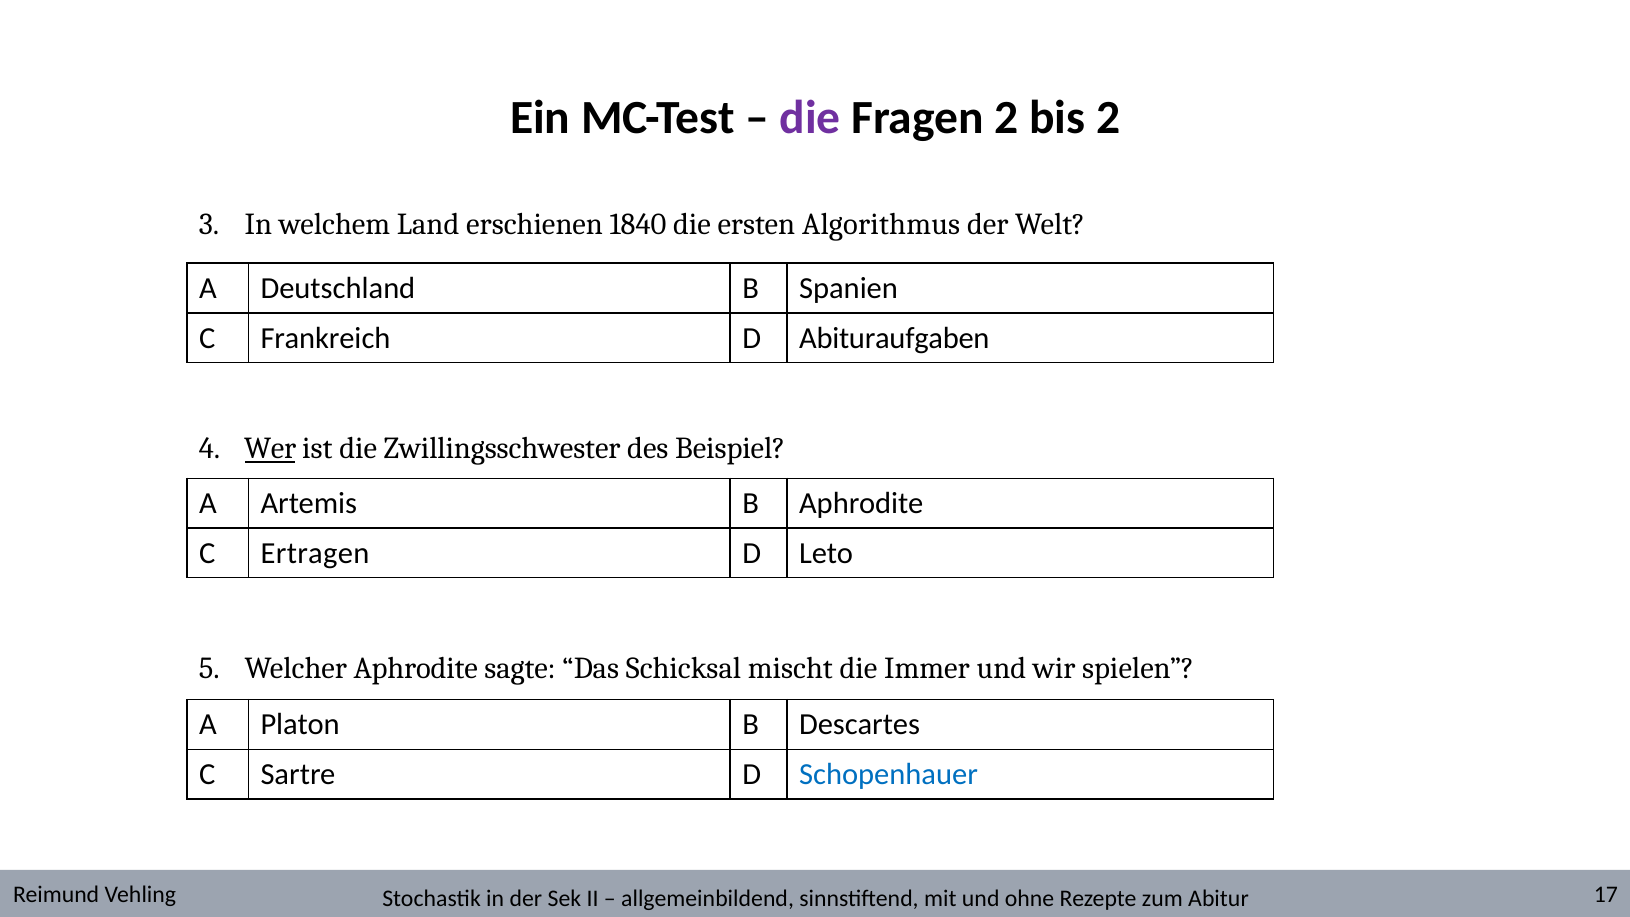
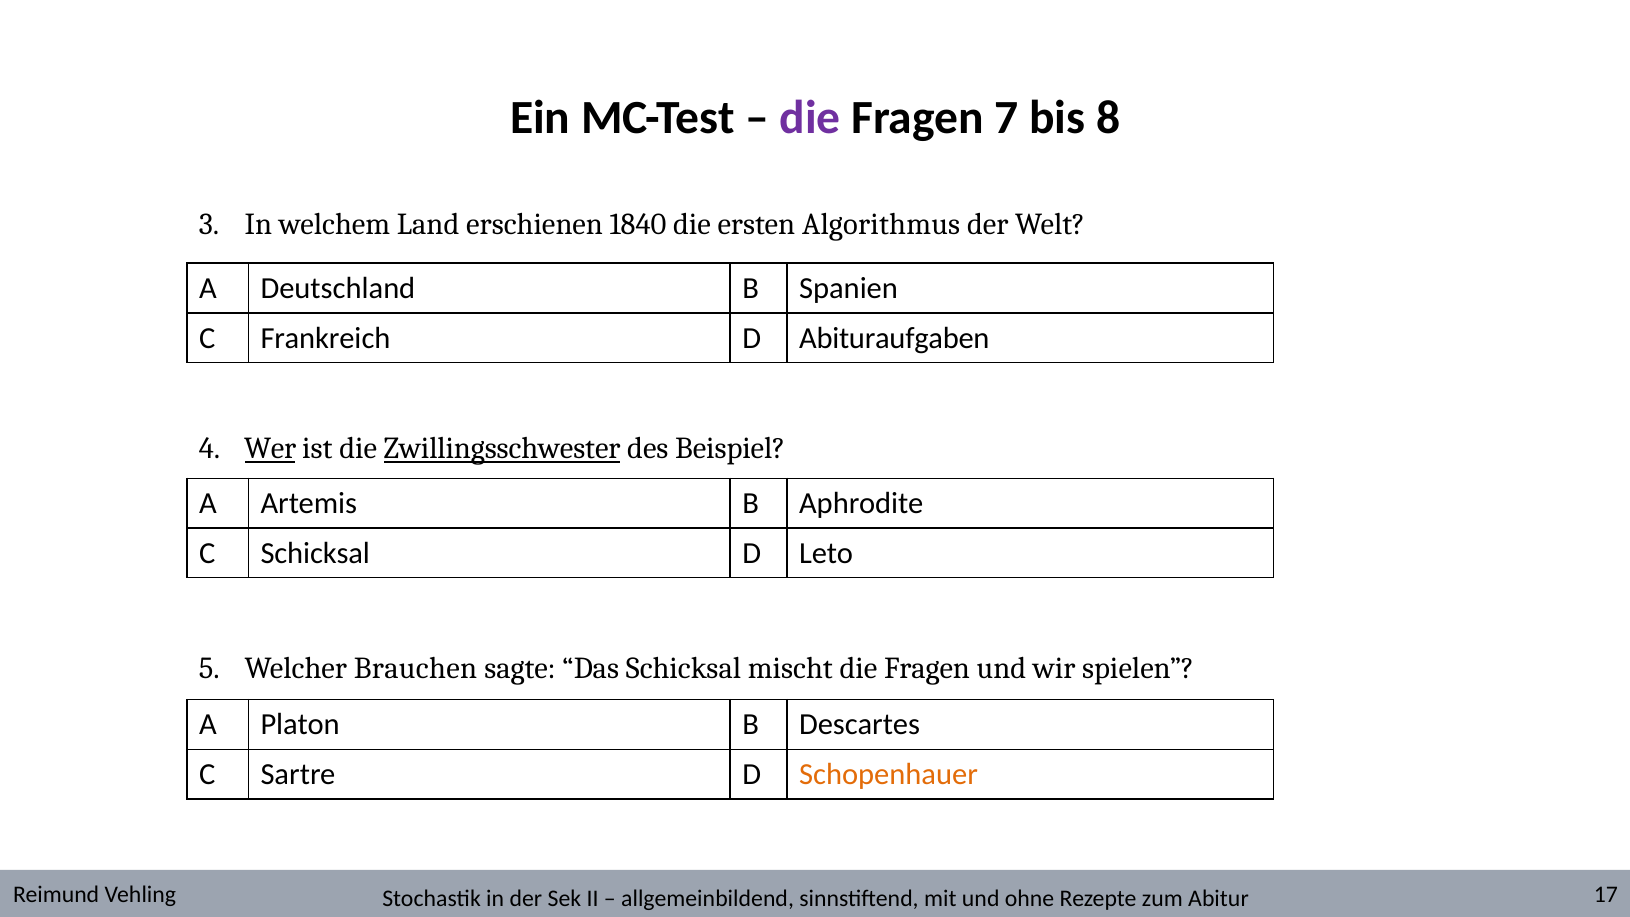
Fragen 2: 2 -> 7 (1007, 118)
bis 2: 2 -> 8 (1108, 118)
Zwillingsschwester underline: none -> present (502, 449)
C Ertragen: Ertragen -> Schicksal (315, 553)
Welcher Aphrodite: Aphrodite -> Brauchen (416, 668)
mischt die Immer: Immer -> Fragen (927, 668)
Schopenhauer colour: blue -> orange (889, 774)
